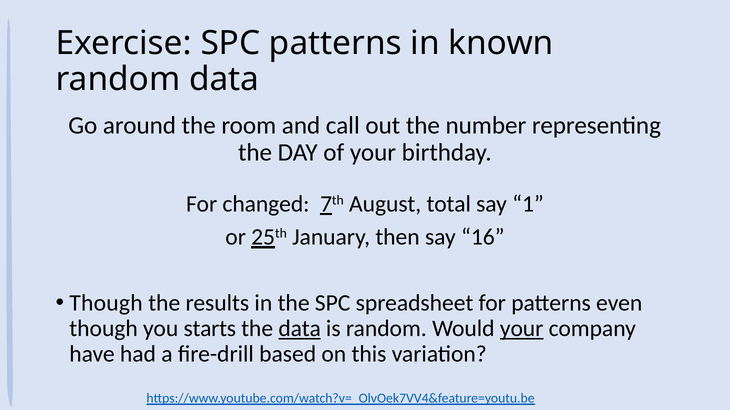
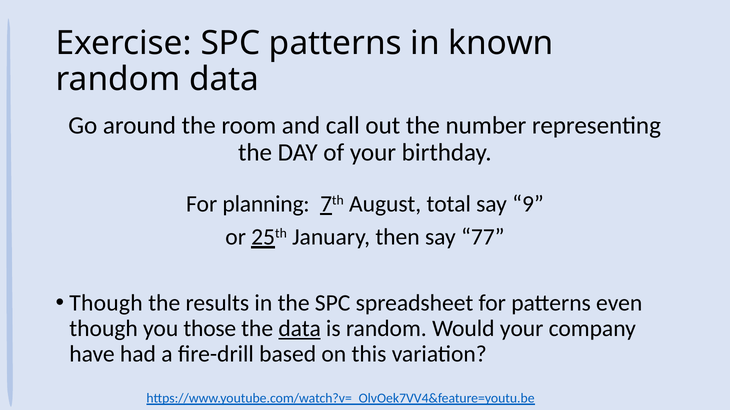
changed: changed -> planning (266, 204)
1: 1 -> 9 (528, 204)
16: 16 -> 77 (483, 237)
starts: starts -> those (210, 329)
your underline: present -> none (522, 329)
